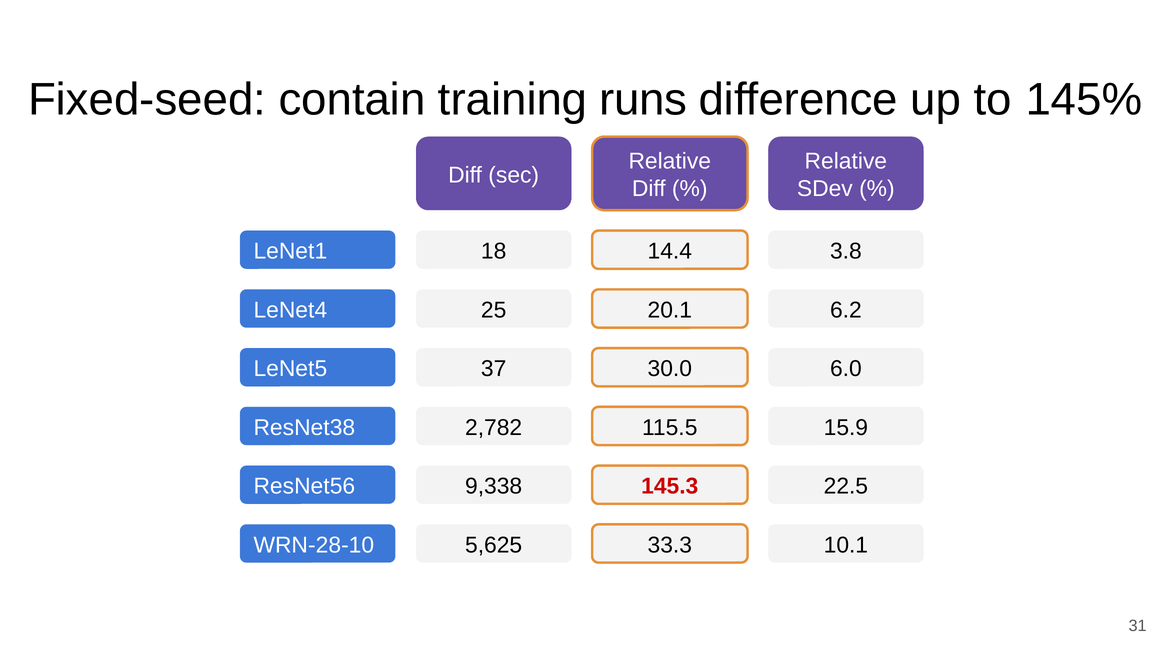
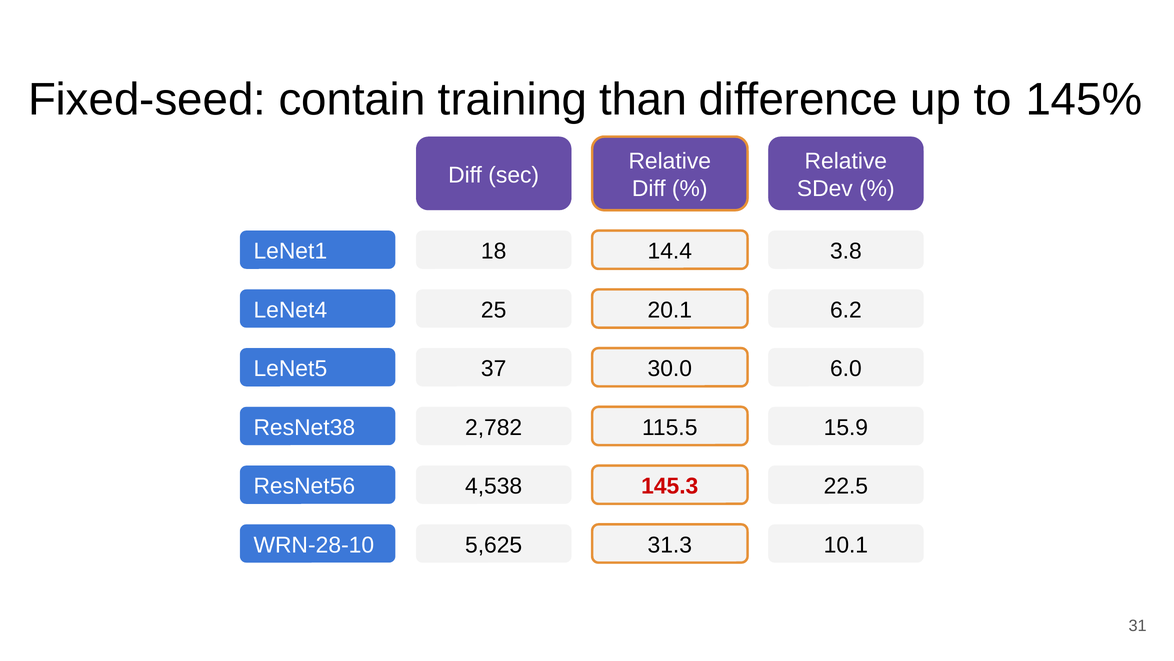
runs: runs -> than (643, 99)
9,338: 9,338 -> 4,538 (494, 486)
33.3: 33.3 -> 31.3 (670, 545)
